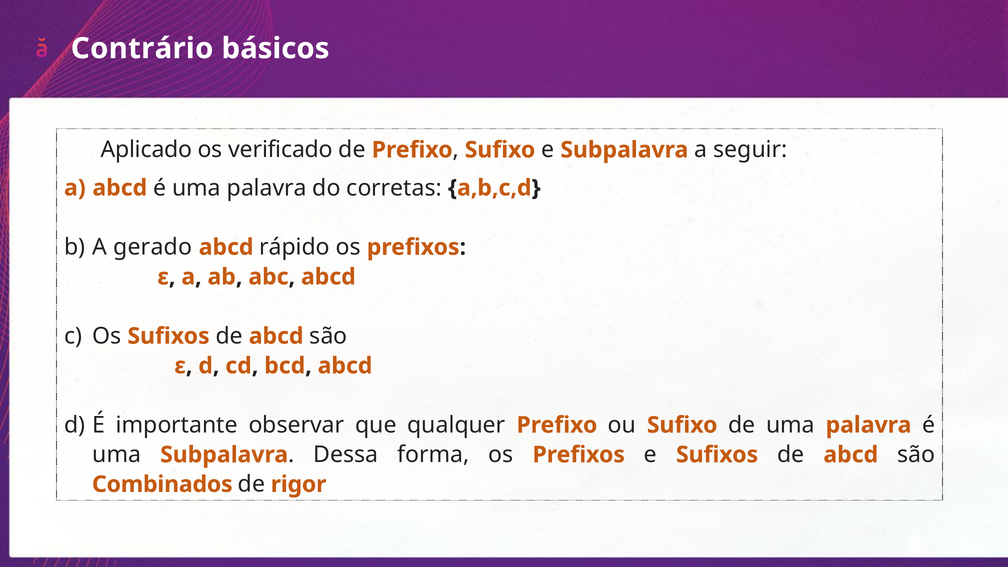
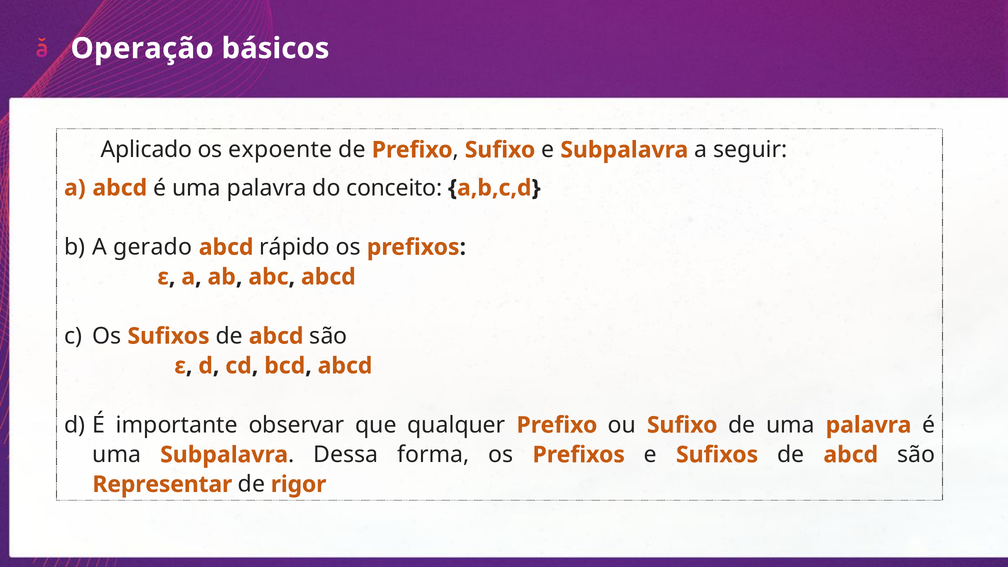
Contrário: Contrário -> Operação (142, 48)
verificado: verificado -> expoente (280, 150)
corretas: corretas -> conceito (394, 188)
Combinados: Combinados -> Representar (162, 484)
